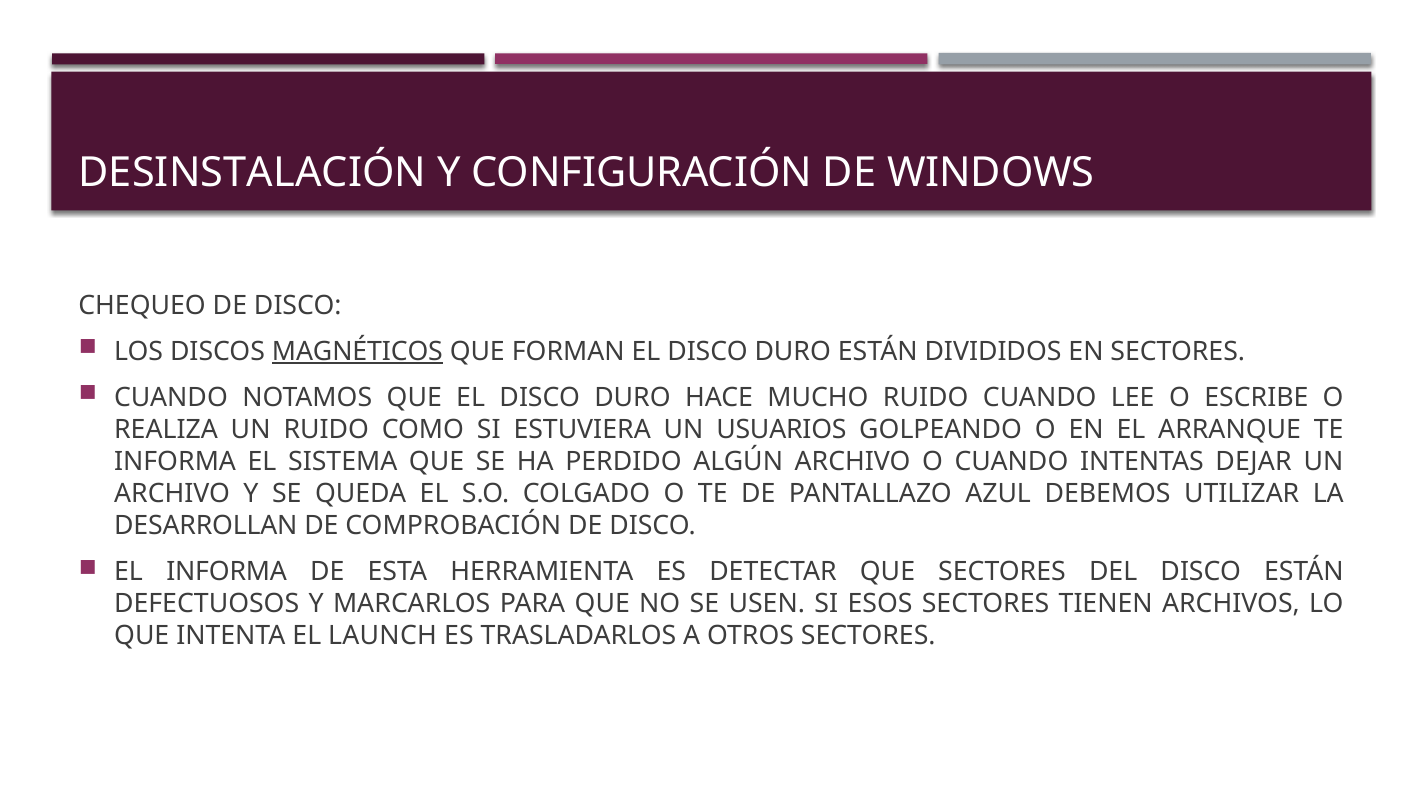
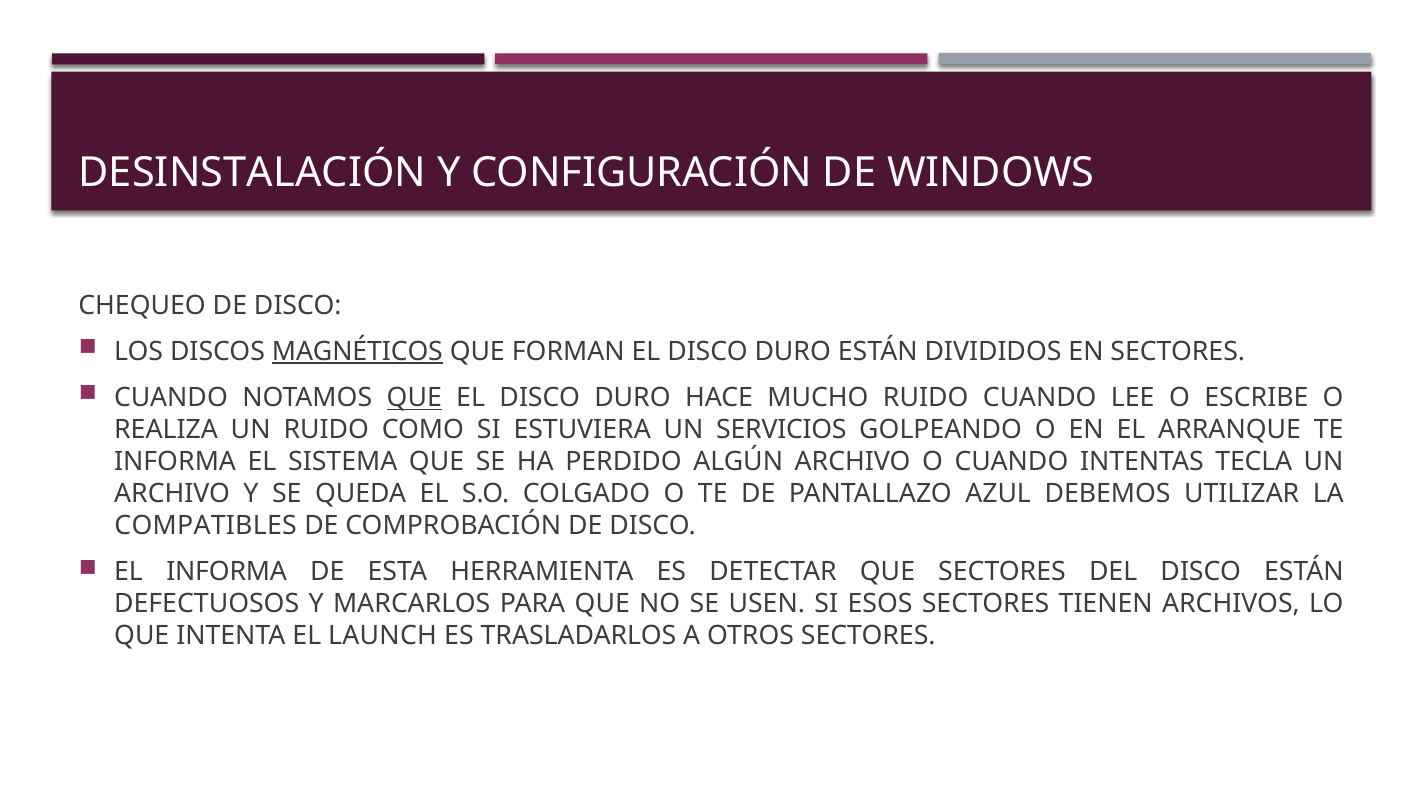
QUE underline: none -> present (414, 398)
USUARIOS: USUARIOS -> SERVICIOS (781, 430)
DEJAR: DEJAR -> TECLA (1254, 462)
DESARROLLAN: DESARROLLAN -> COMPATIBLES (206, 526)
